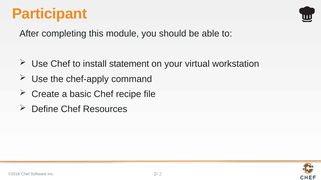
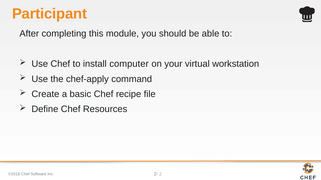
statement: statement -> computer (129, 64)
